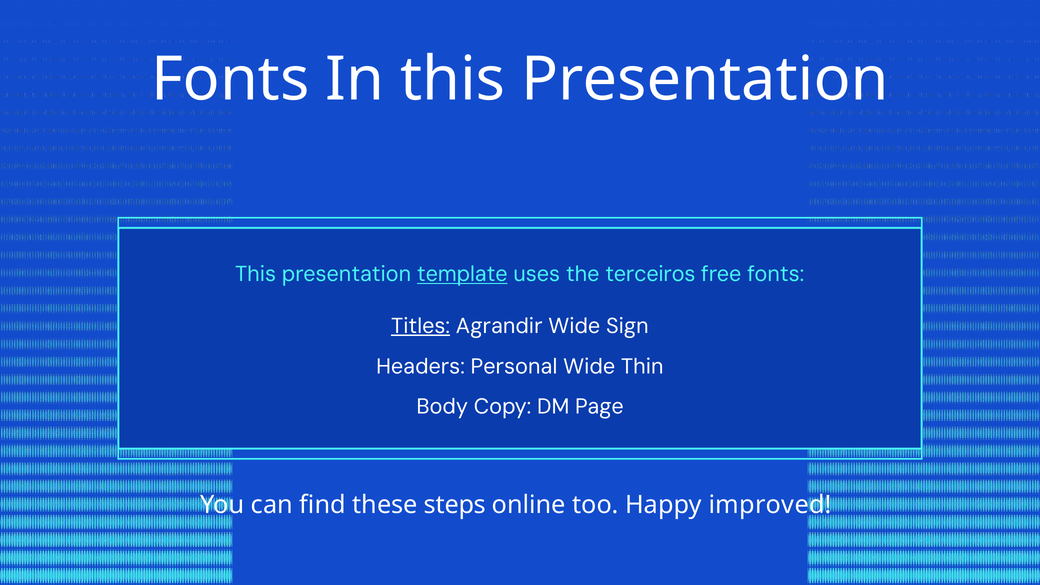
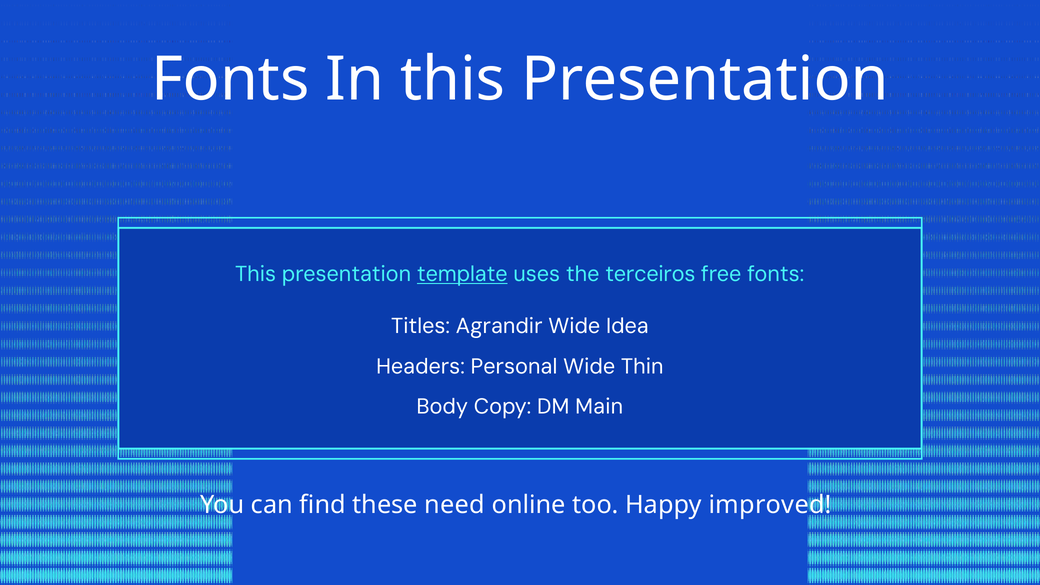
Titles underline: present -> none (421, 326)
Sign: Sign -> Idea (627, 326)
Page: Page -> Main (599, 407)
steps: steps -> need (455, 505)
